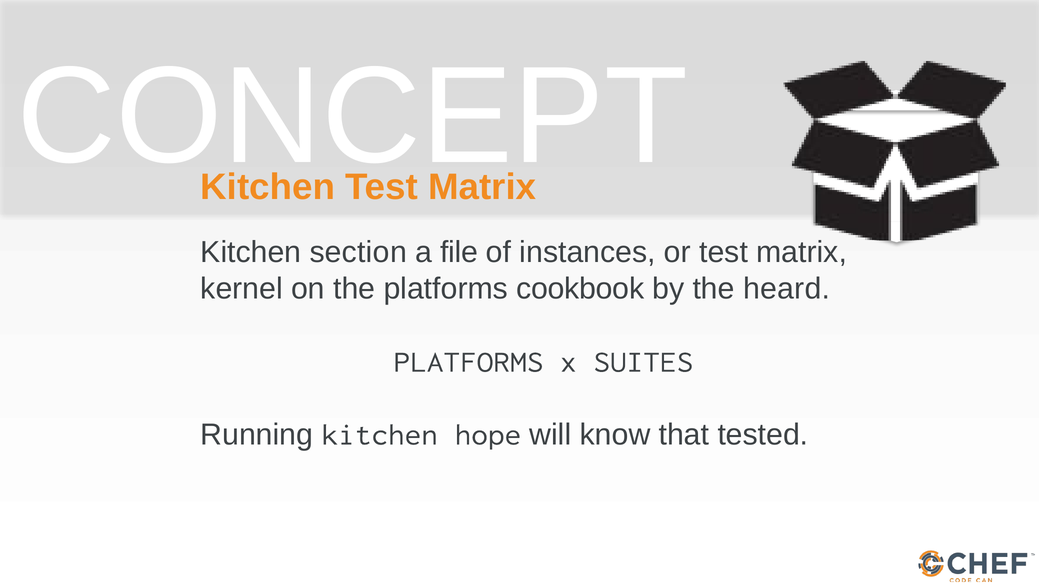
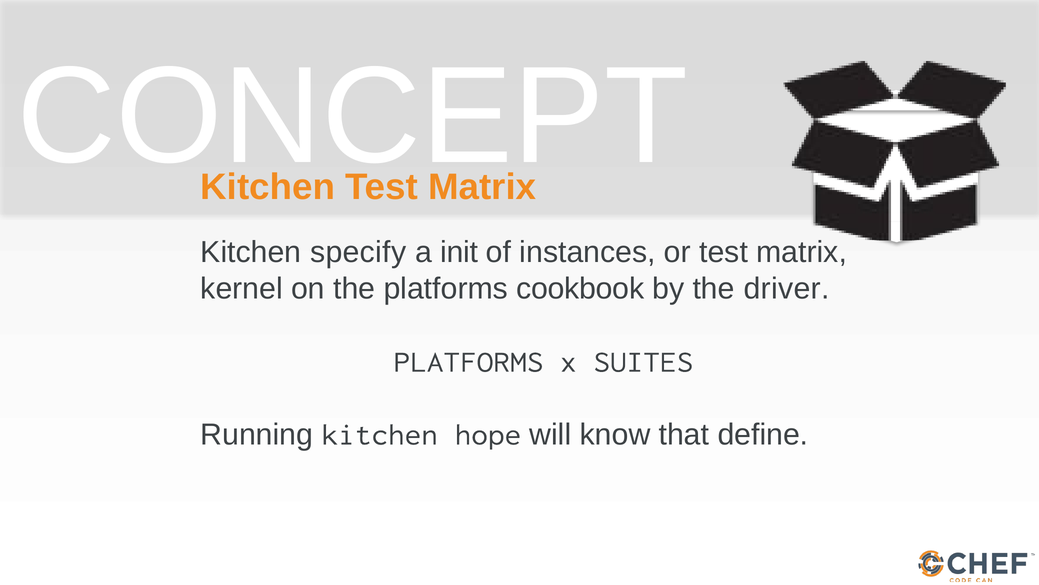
section: section -> specify (358, 252)
file: file -> init (459, 252)
heard: heard -> driver (787, 289)
tested: tested -> define (763, 434)
